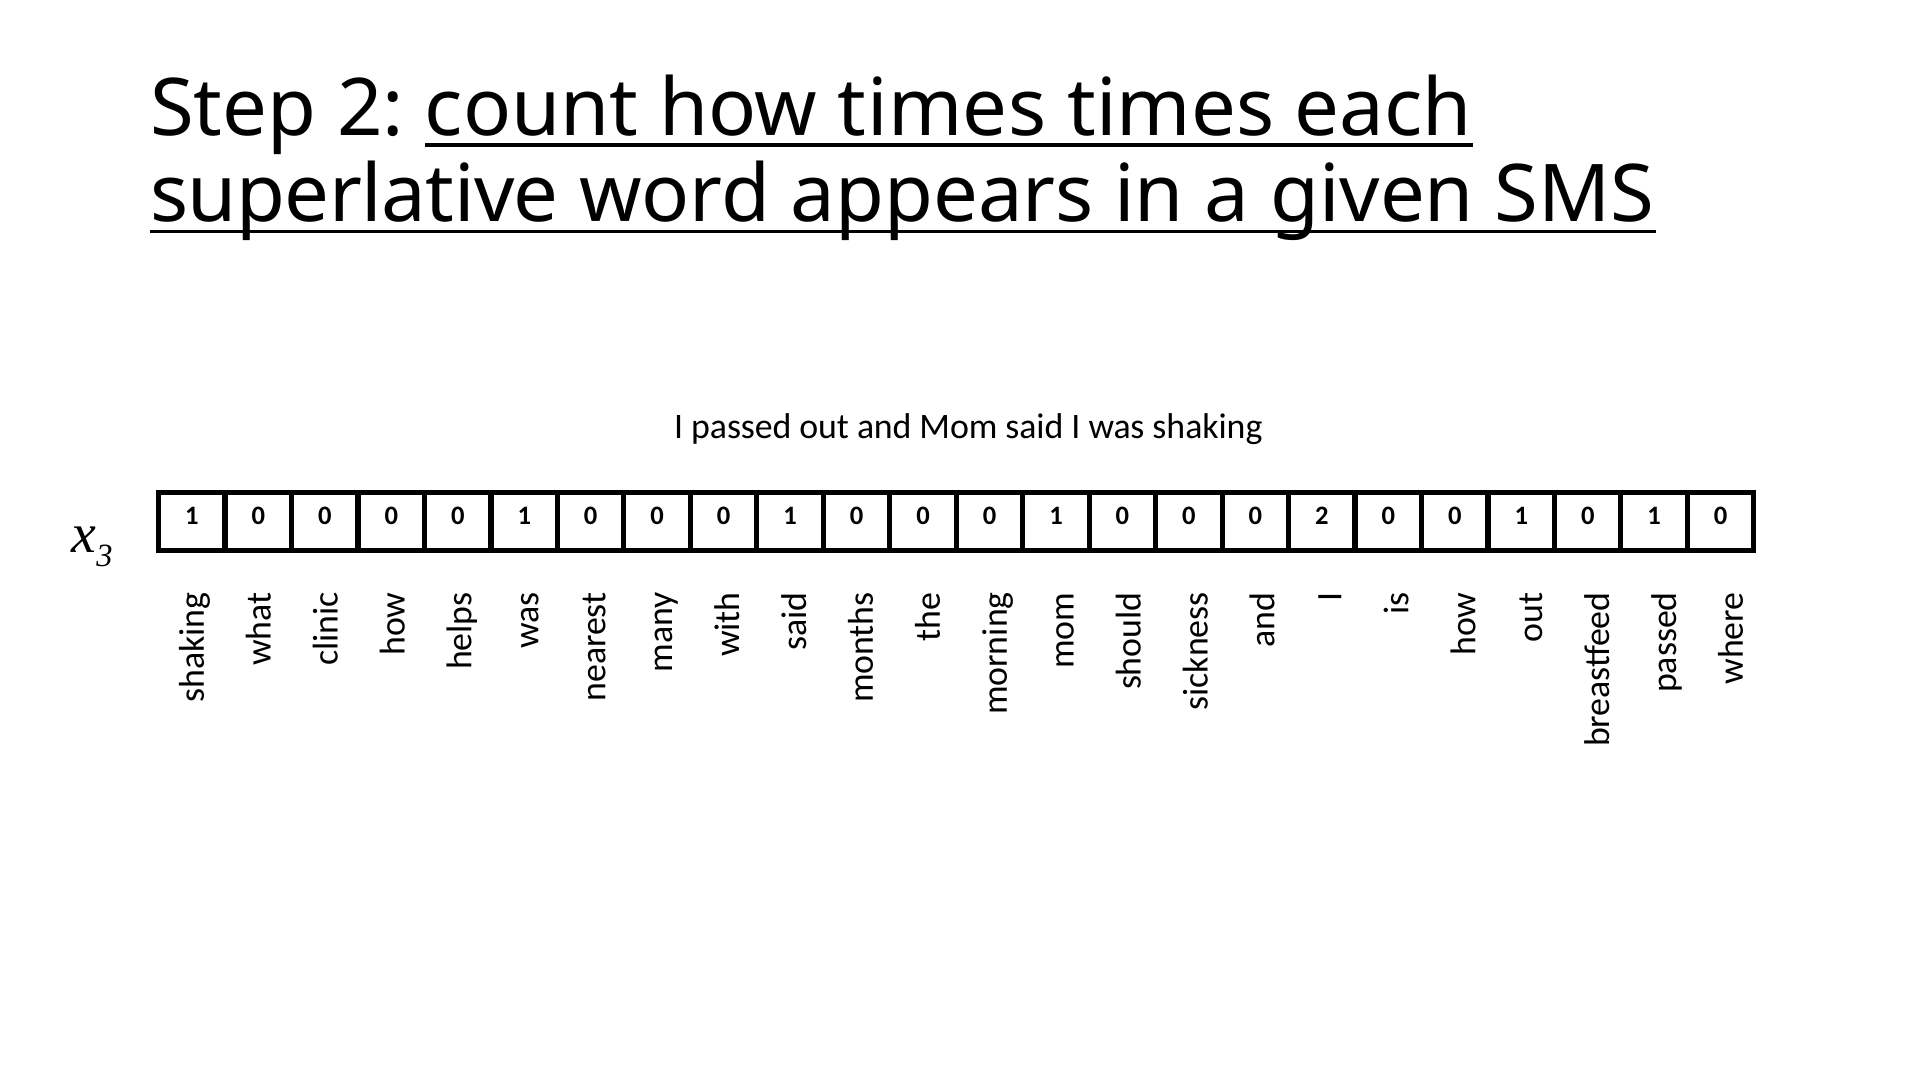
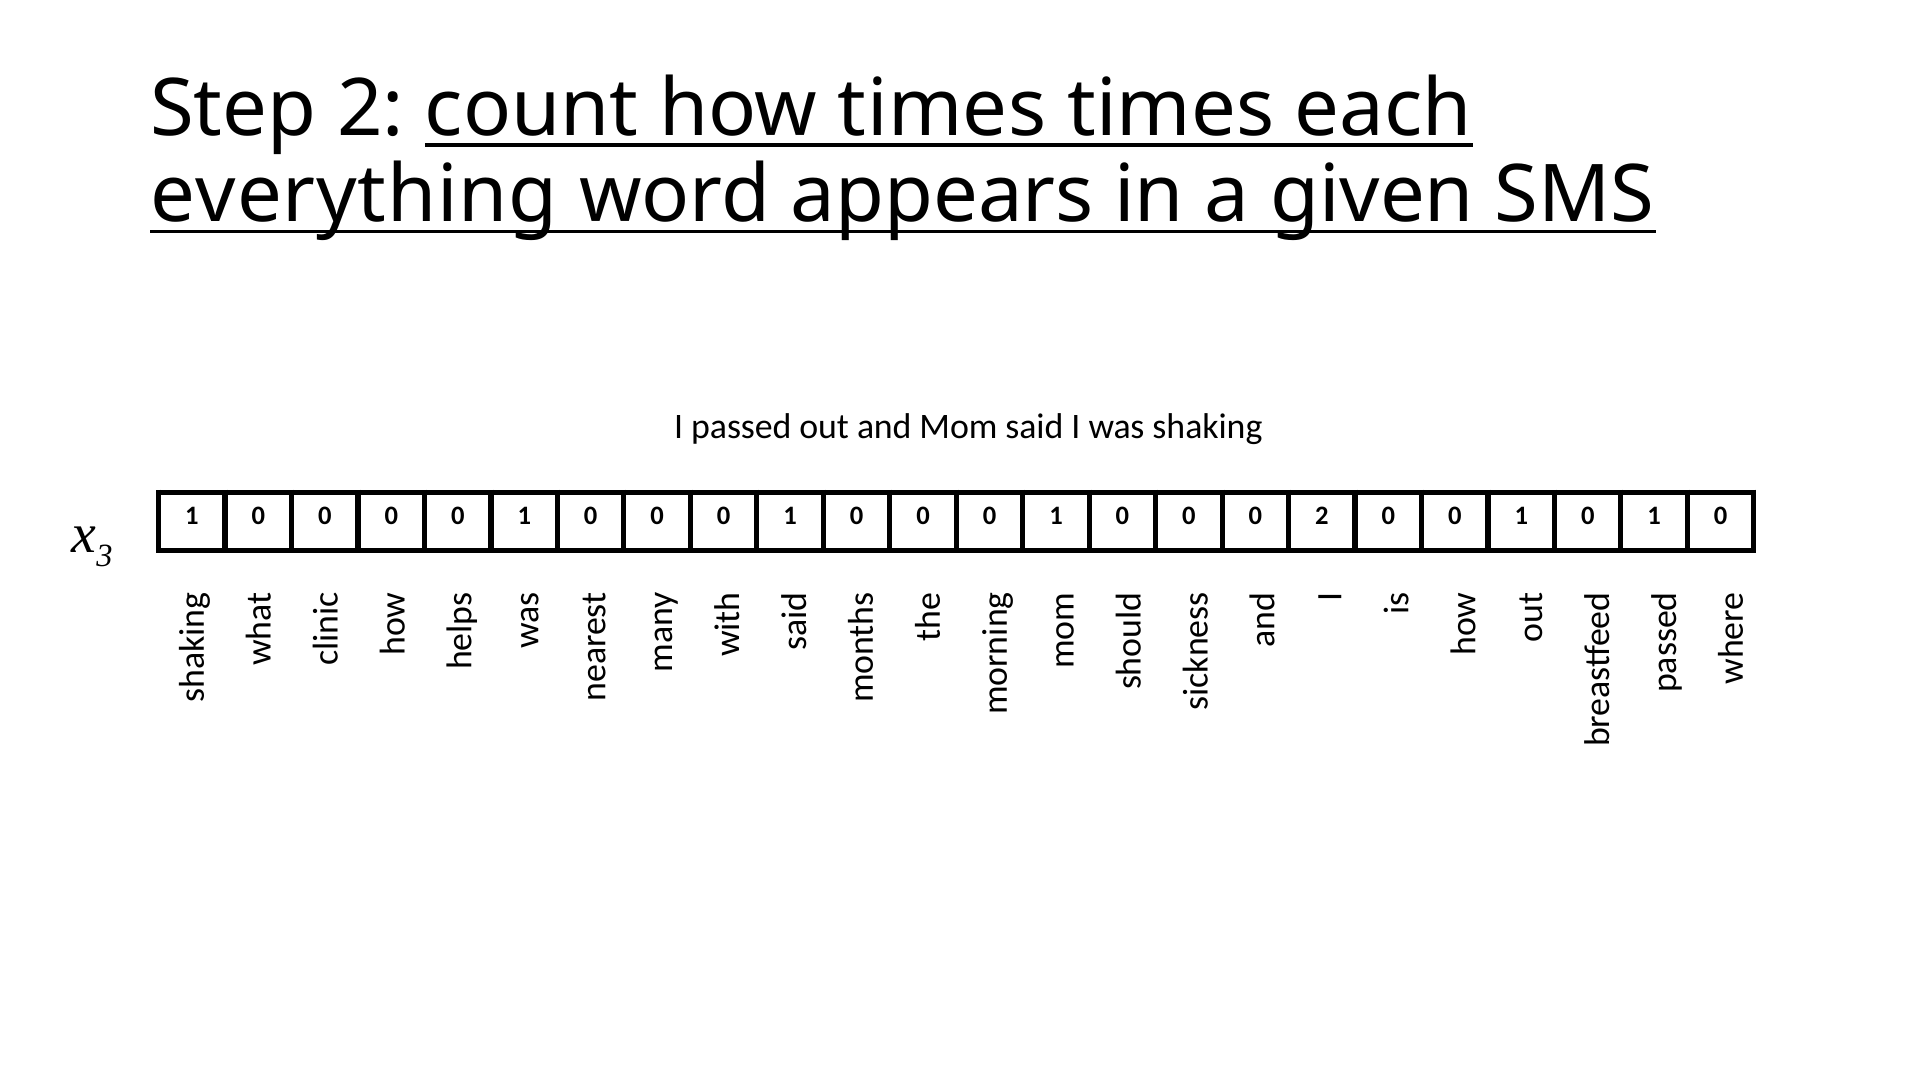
superlative: superlative -> everything (354, 195)
